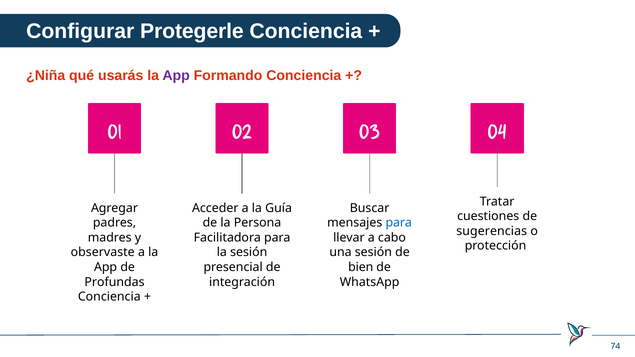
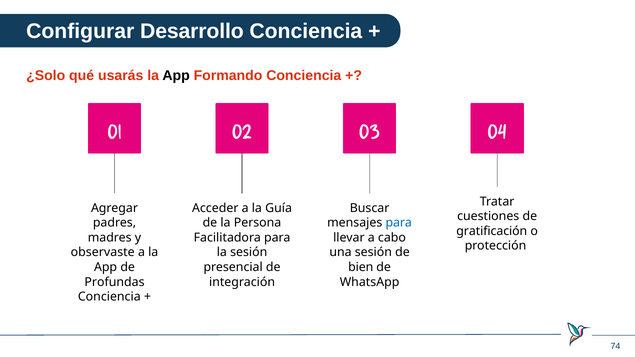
Protegerle: Protegerle -> Desarrollo (192, 31)
¿Niña: ¿Niña -> ¿Solo (46, 76)
App colour: purple -> black (176, 76)
sugerencias: sugerencias -> gratificación (492, 231)
